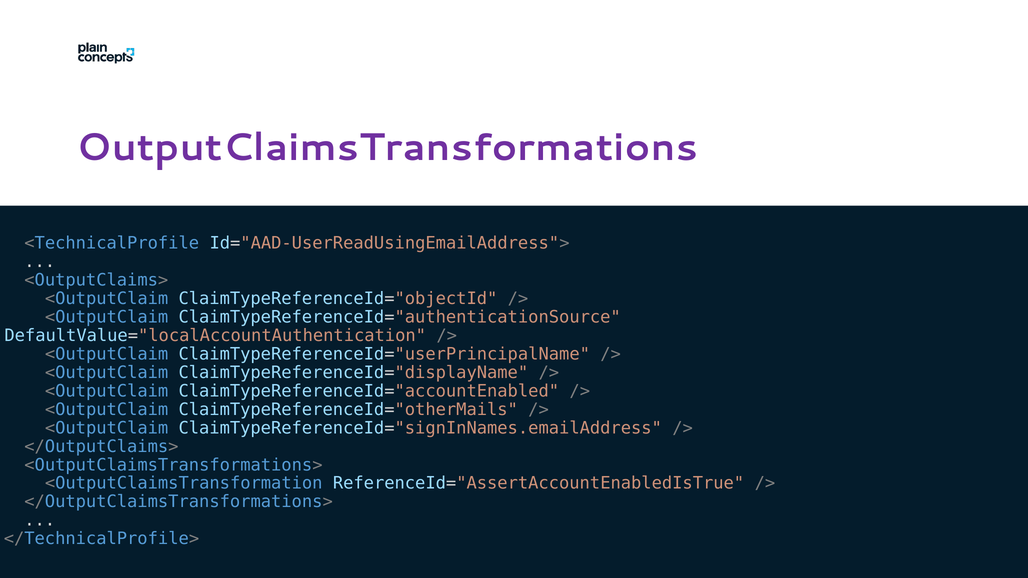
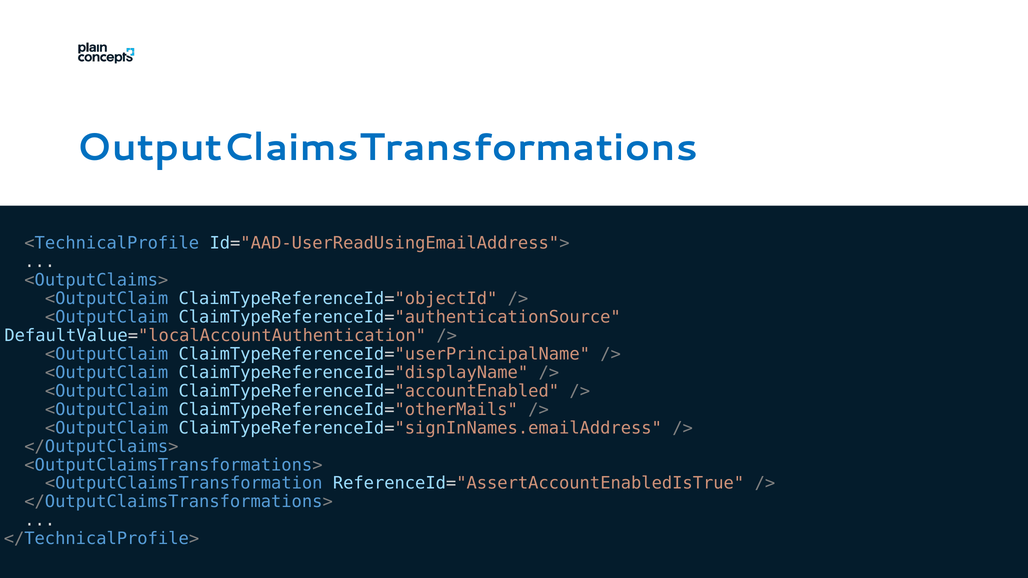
OutputClaimsTransformations colour: purple -> blue (387, 148)
